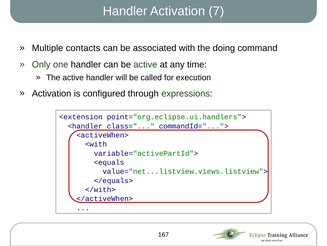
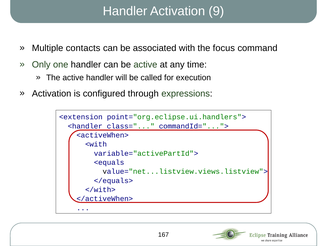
7: 7 -> 9 (216, 11)
doing: doing -> focus (224, 48)
